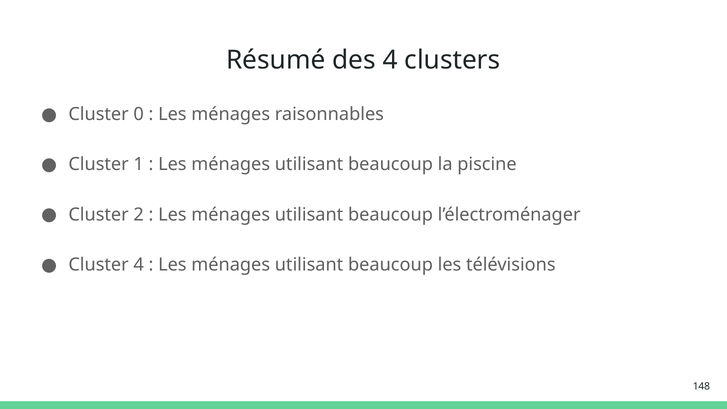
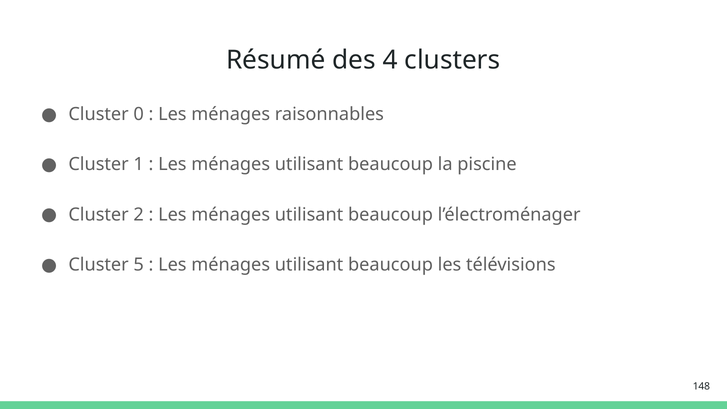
Cluster 4: 4 -> 5 (139, 265)
